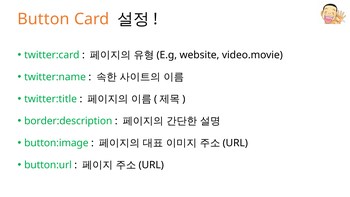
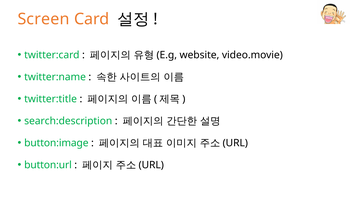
Button: Button -> Screen (43, 19)
border:description: border:description -> search:description (68, 121)
